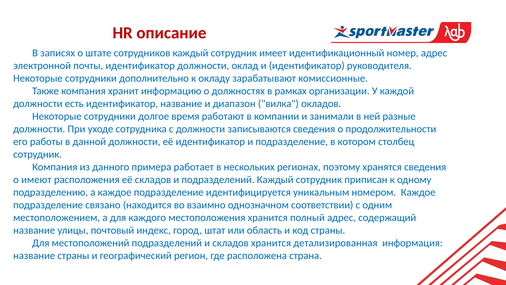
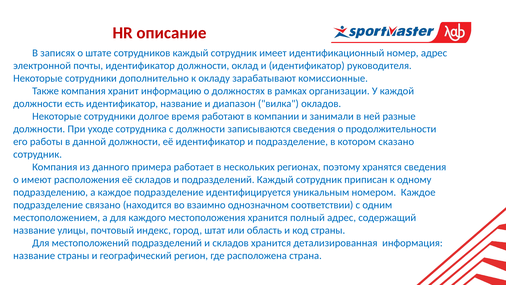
столбец: столбец -> сказано (396, 142)
